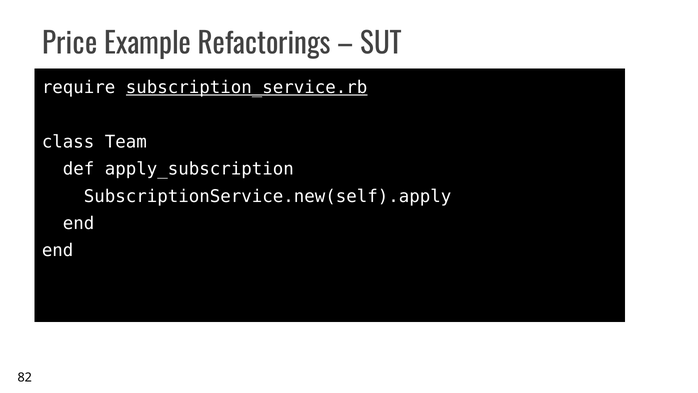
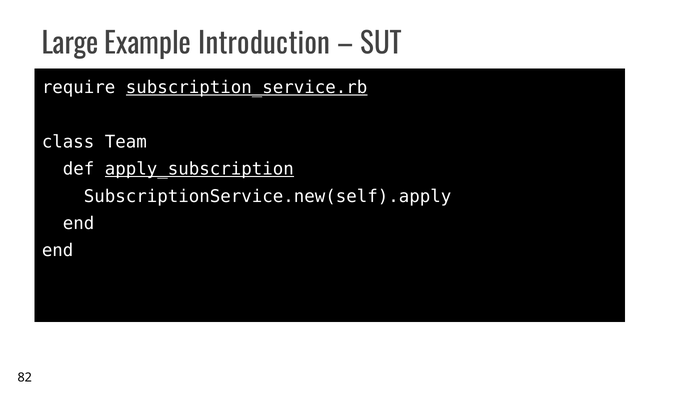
Price: Price -> Large (70, 44)
Refactorings: Refactorings -> Introduction (264, 44)
apply_subscription underline: none -> present (199, 169)
